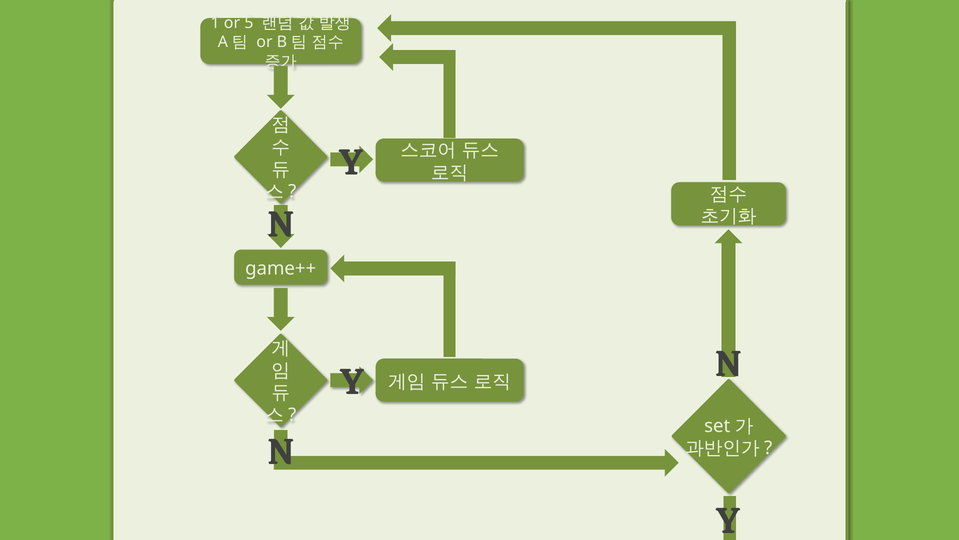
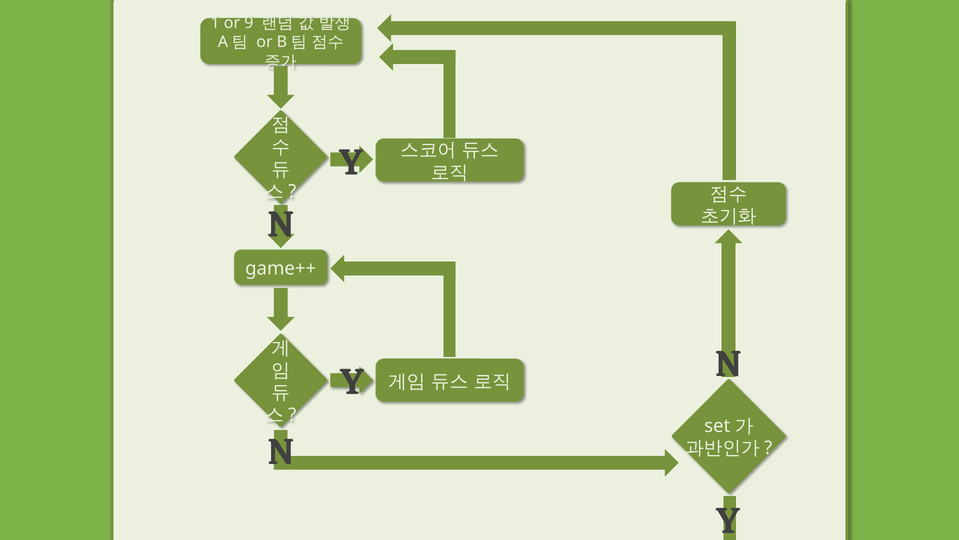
5: 5 -> 9 (249, 23)
